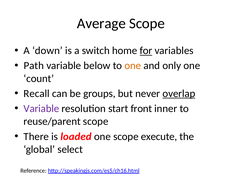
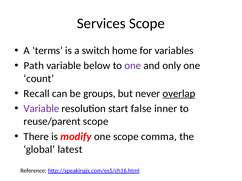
Average: Average -> Services (101, 23)
down: down -> terms (48, 51)
for underline: present -> none (146, 51)
one colour: orange -> purple (133, 66)
front: front -> false (141, 109)
loaded: loaded -> modify (76, 137)
execute: execute -> comma (159, 137)
select: select -> latest (70, 150)
